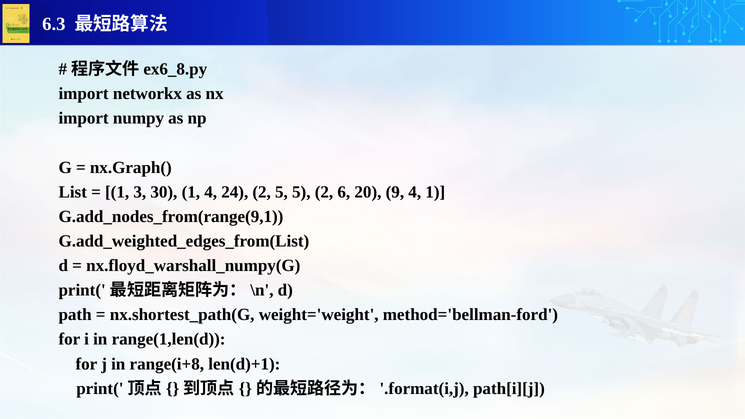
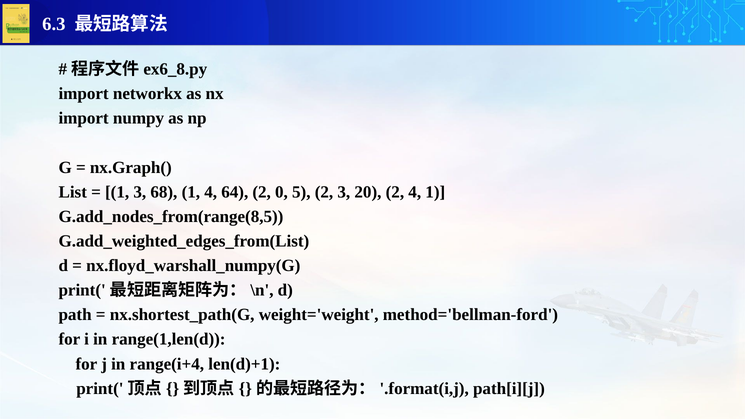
30: 30 -> 68 (164, 192)
24: 24 -> 64 (235, 192)
2 5: 5 -> 0 (281, 192)
2 6: 6 -> 3 (344, 192)
20 9: 9 -> 2 (395, 192)
G.add_nodes_from(range(9,1: G.add_nodes_from(range(9,1 -> G.add_nodes_from(range(8,5 (171, 217)
range(i+8: range(i+8 -> range(i+4 (167, 364)
